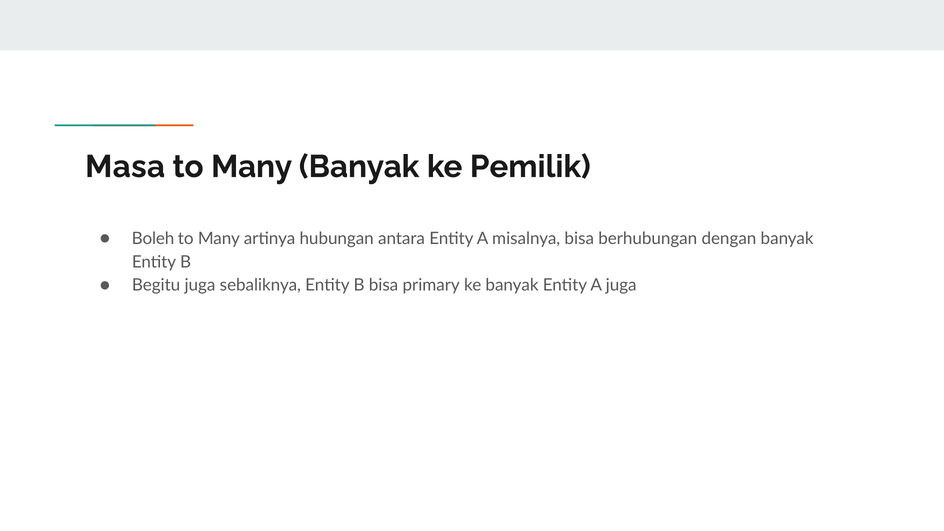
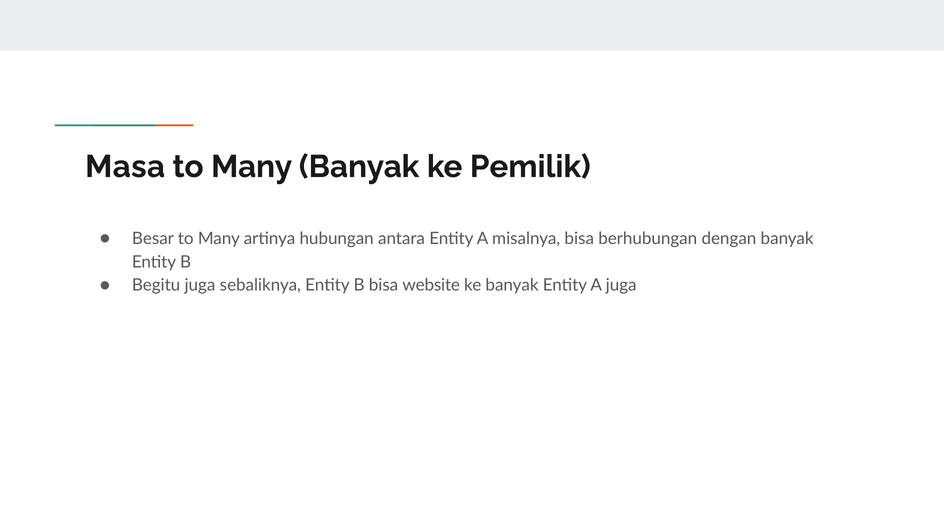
Boleh: Boleh -> Besar (153, 238)
primary: primary -> website (431, 285)
